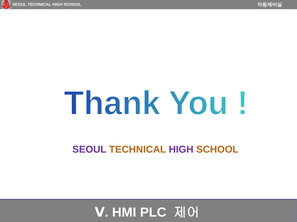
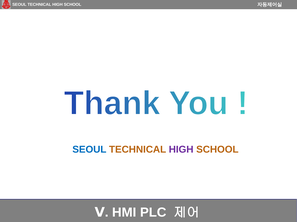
SEOUL colour: purple -> blue (89, 150)
